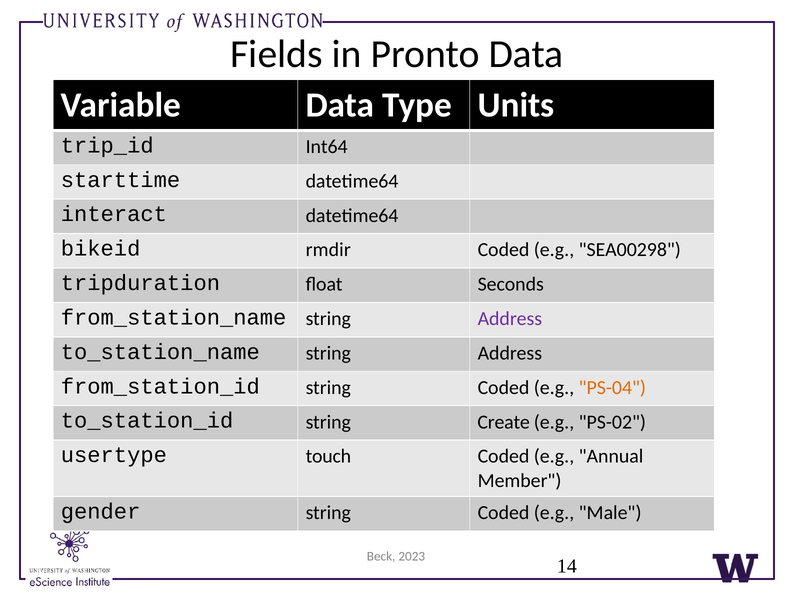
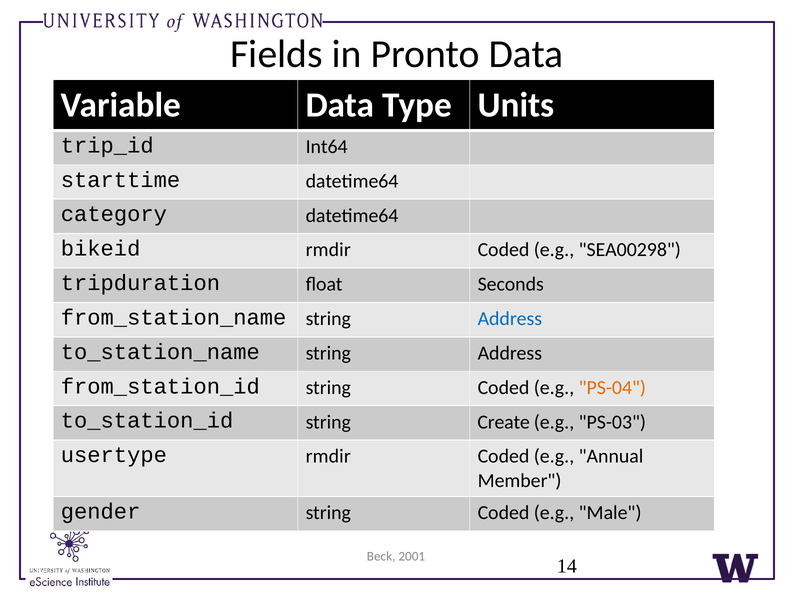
interact: interact -> category (114, 214)
Address colour: purple -> blue (510, 319)
PS-02: PS-02 -> PS-03 (612, 422)
usertype touch: touch -> rmdir (328, 457)
2023: 2023 -> 2001 (412, 557)
